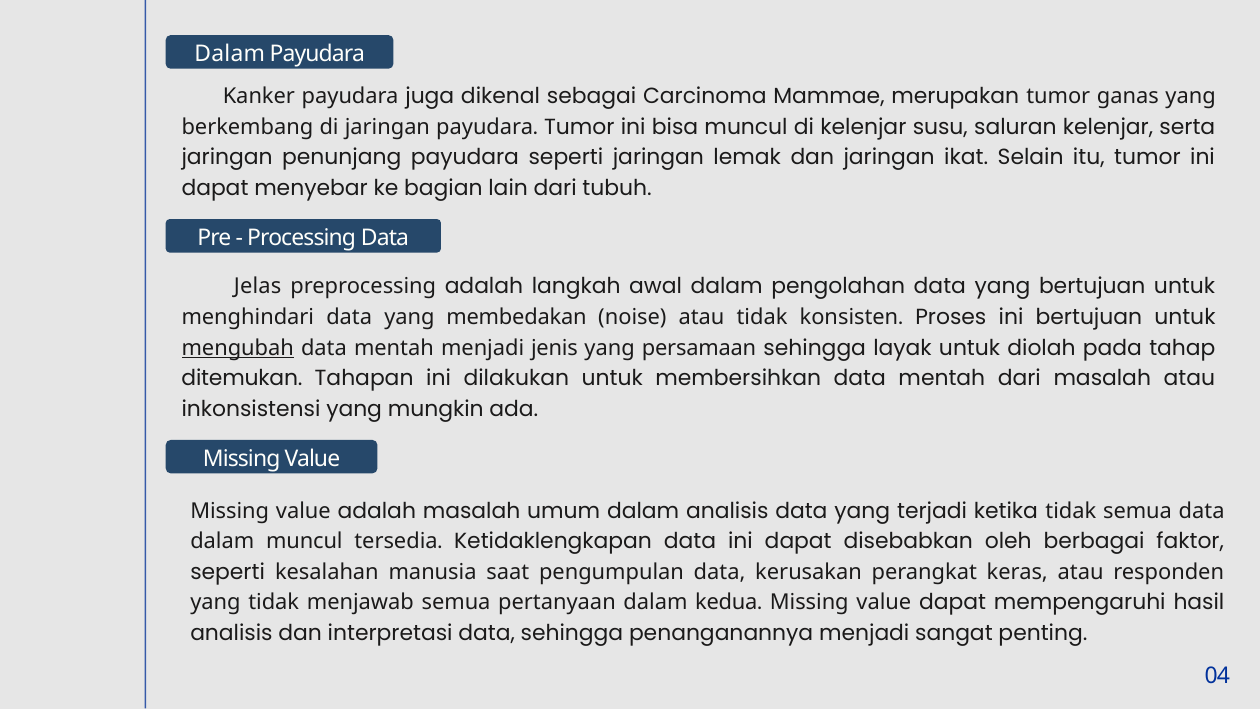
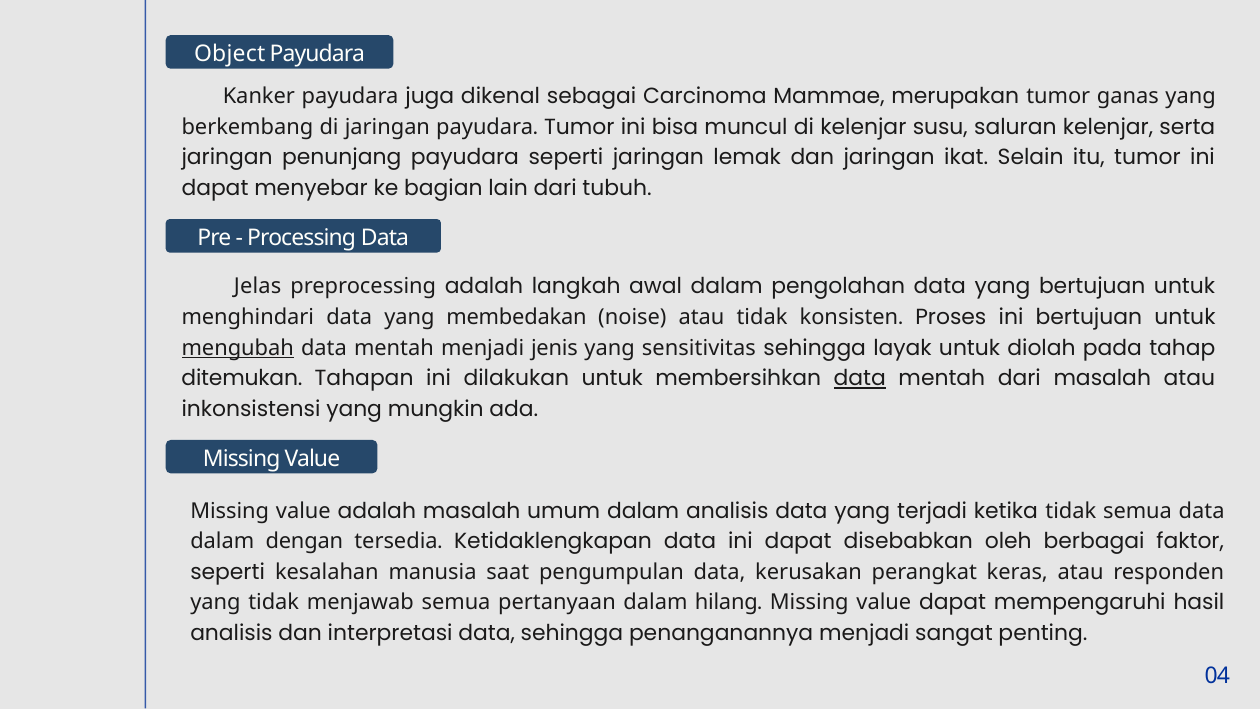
Dalam: Dalam -> Object (230, 54)
persamaan: persamaan -> sensitivitas (699, 348)
data underline: none -> present (860, 379)
dalam muncul: muncul -> dengan (304, 541)
kedua: kedua -> hilang (726, 603)
